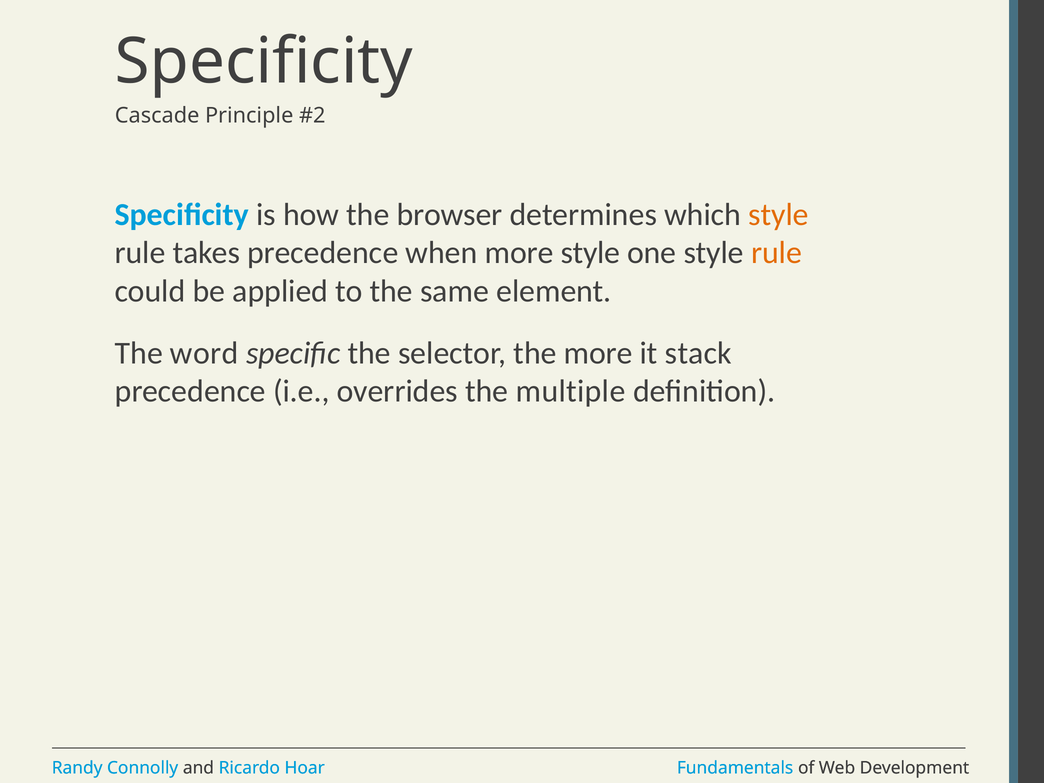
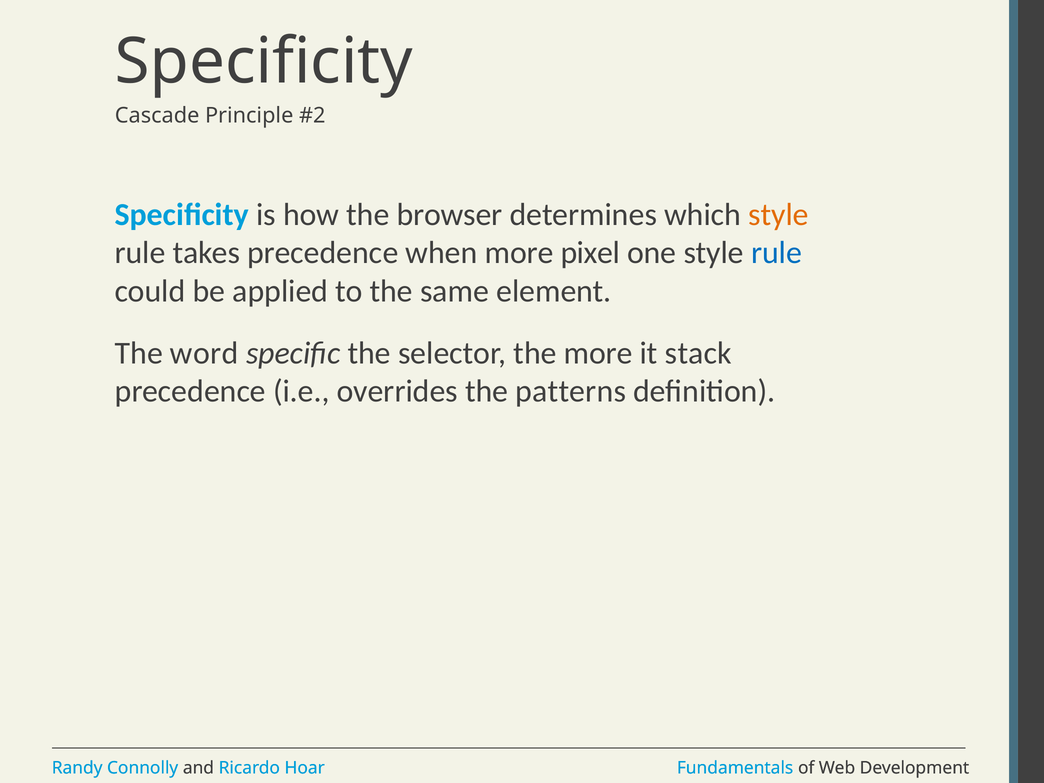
more style: style -> pixel (590, 253)
rule colour: orange -> blue (777, 253)
multiple: multiple -> patterns (571, 391)
